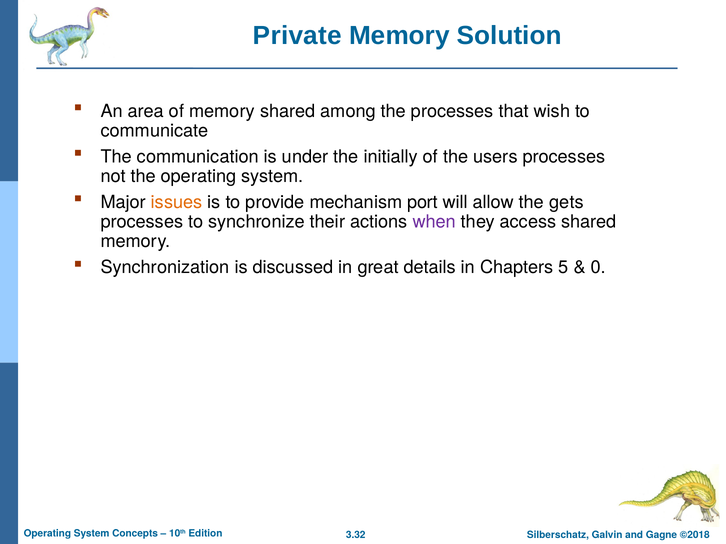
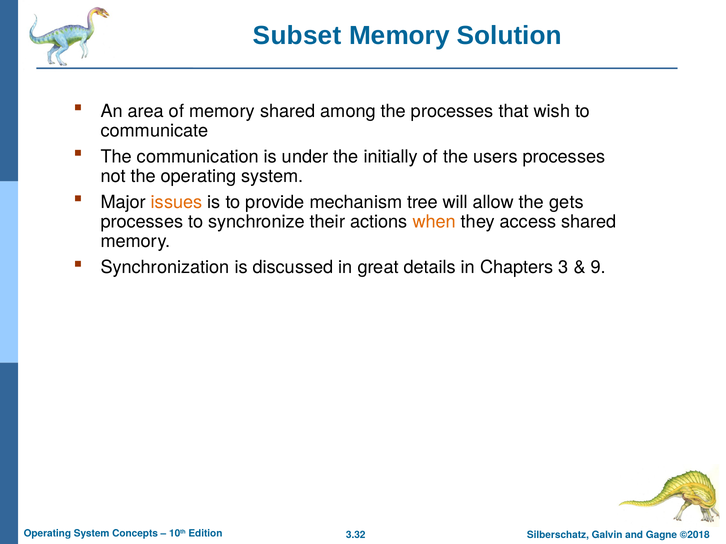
Private: Private -> Subset (297, 36)
port: port -> tree (423, 202)
when colour: purple -> orange (434, 222)
5: 5 -> 3 (563, 268)
0: 0 -> 9 (598, 268)
